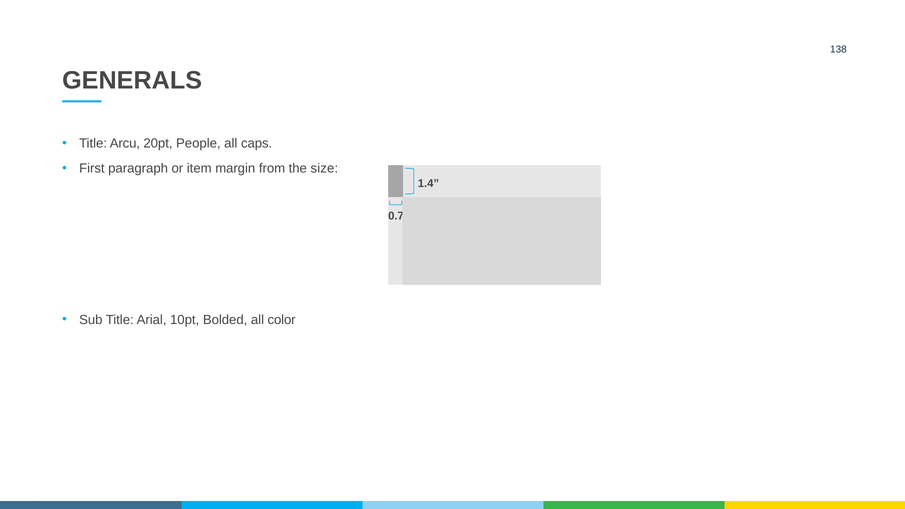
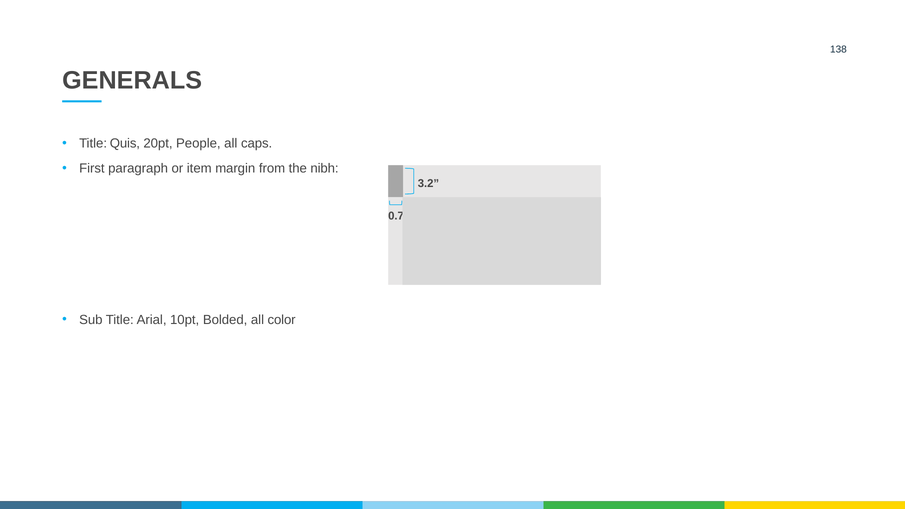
Arcu: Arcu -> Quis (125, 143)
size: size -> nibh (325, 169)
1.4: 1.4 -> 3.2 (428, 184)
